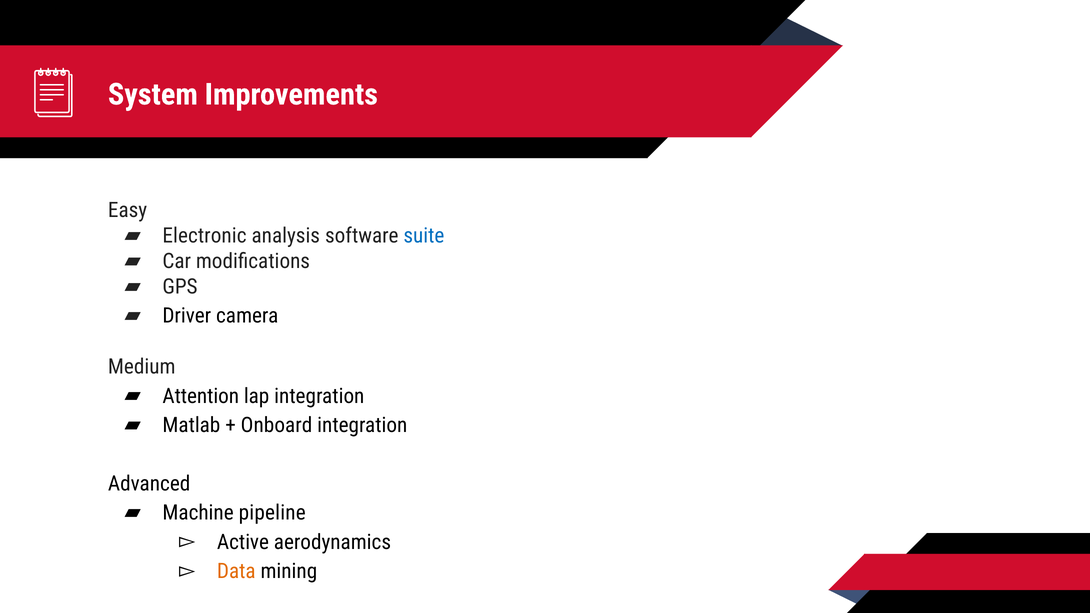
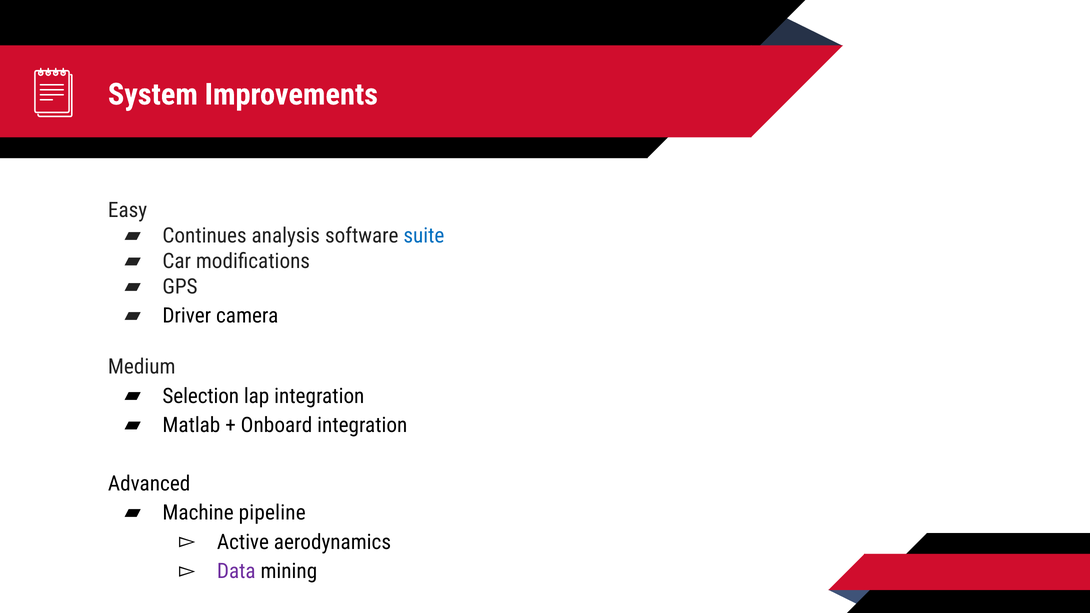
Electronic: Electronic -> Continues (205, 236)
Attention: Attention -> Selection (201, 396)
Data colour: orange -> purple (236, 572)
